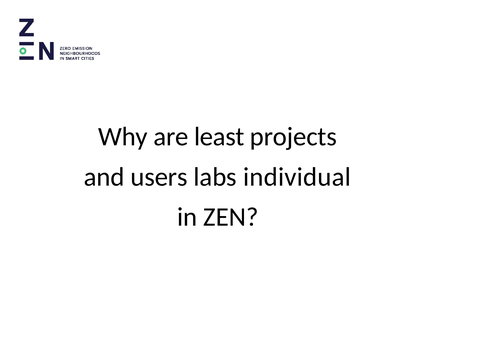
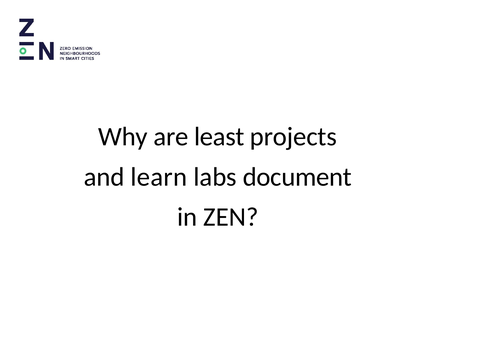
users: users -> learn (159, 177)
individual: individual -> document (297, 177)
